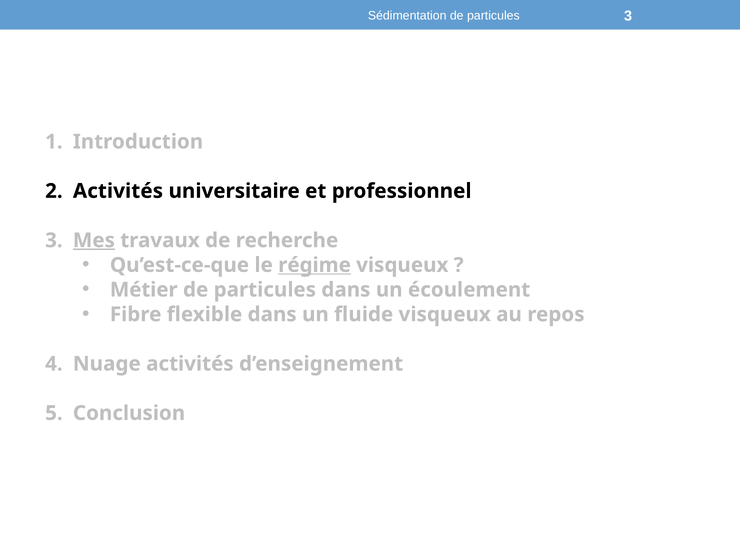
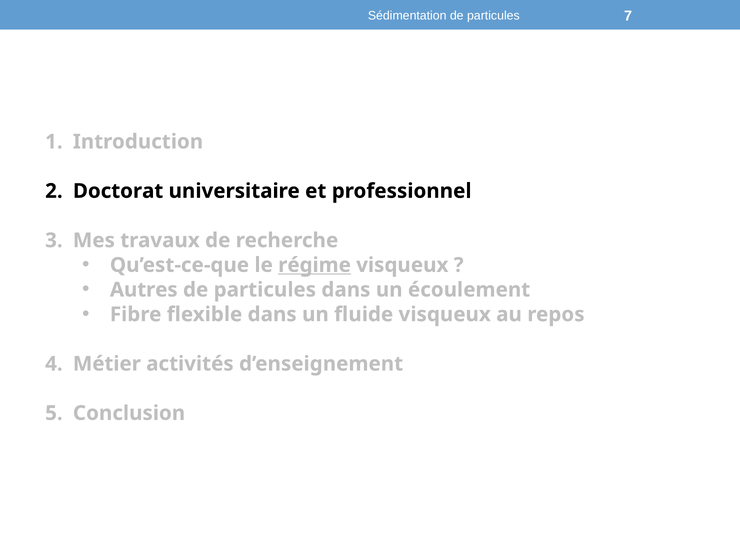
particules 3: 3 -> 7 (628, 16)
Activités: Activités -> Doctorat (118, 191)
Mes underline: present -> none (94, 240)
Métier: Métier -> Autres (144, 290)
Nuage: Nuage -> Métier (107, 364)
